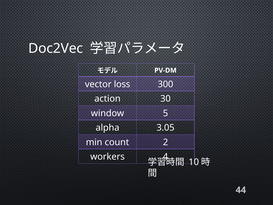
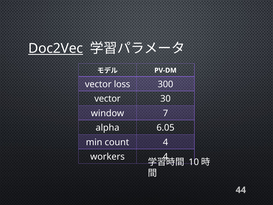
Doc2Vec underline: none -> present (56, 48)
action: action -> vector (108, 99)
5: 5 -> 7 (165, 113)
3.05: 3.05 -> 6.05 (165, 128)
count 2: 2 -> 4 (165, 142)
